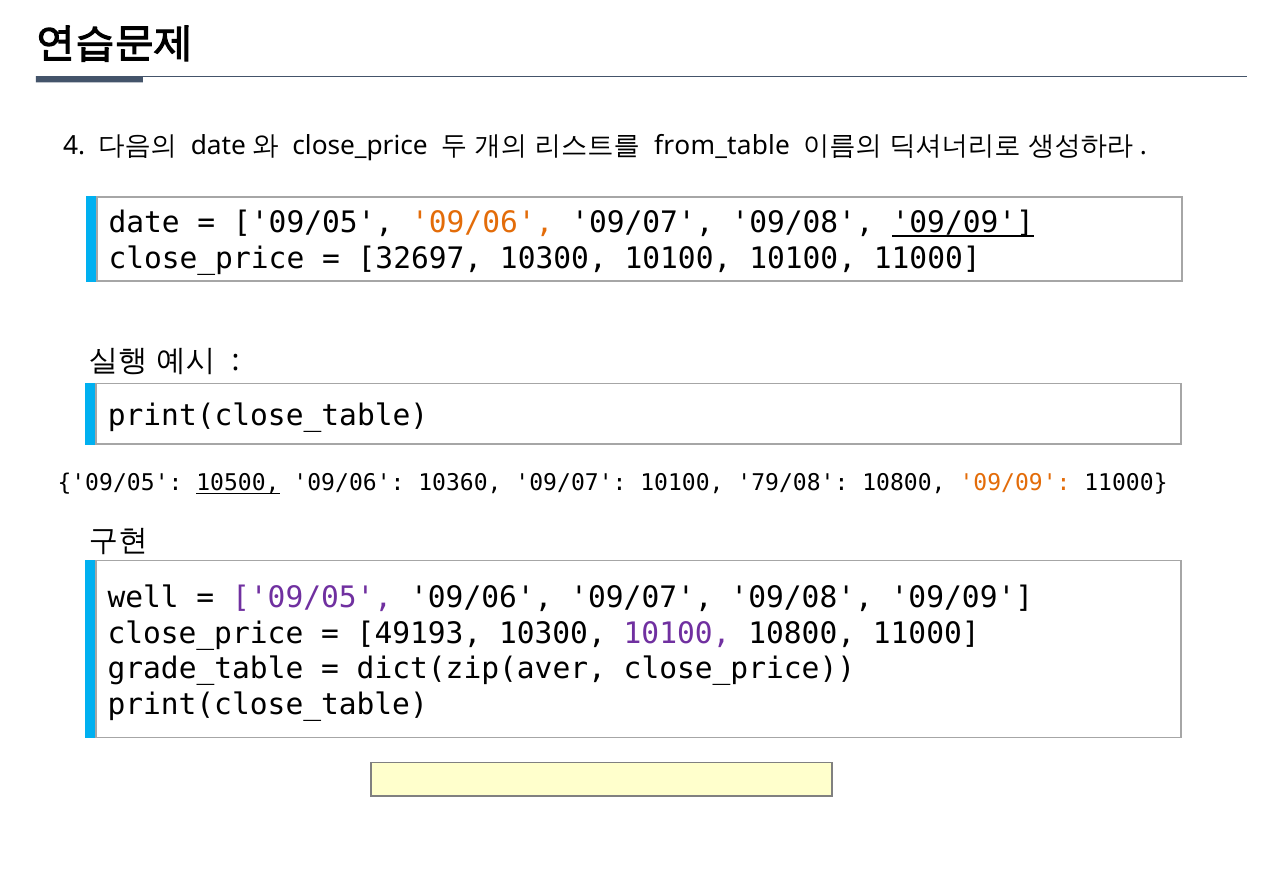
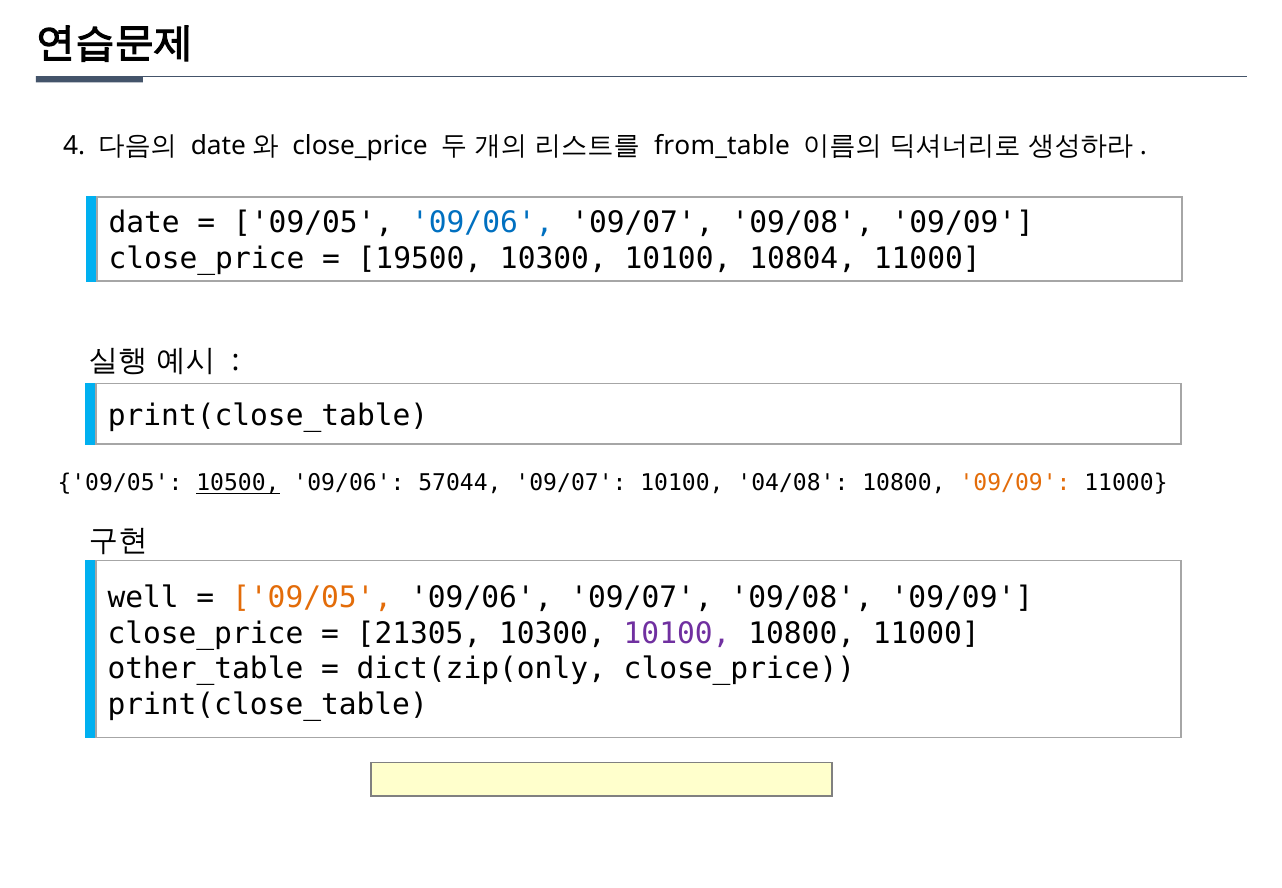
09/06 colour: orange -> blue (482, 223)
09/09 underline: present -> none (963, 223)
32697: 32697 -> 19500 (420, 258)
10100 10100: 10100 -> 10804 (803, 258)
10360: 10360 -> 57044 (460, 483)
79/08: 79/08 -> 04/08 (793, 483)
09/05 colour: purple -> orange (312, 598)
49193: 49193 -> 21305 (419, 633)
grade_table: grade_table -> other_table (205, 669)
dict(zip(aver: dict(zip(aver -> dict(zip(only (481, 669)
